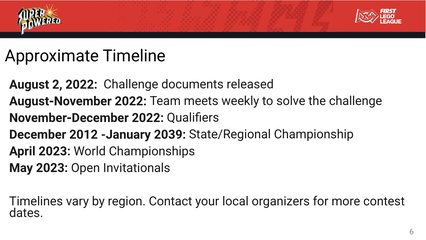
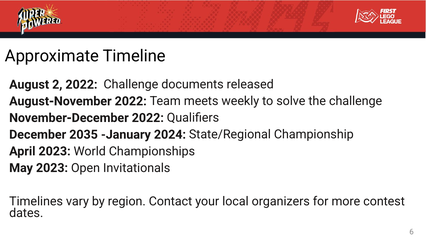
2012: 2012 -> 2035 (84, 134)
2039: 2039 -> 2024 (170, 134)
